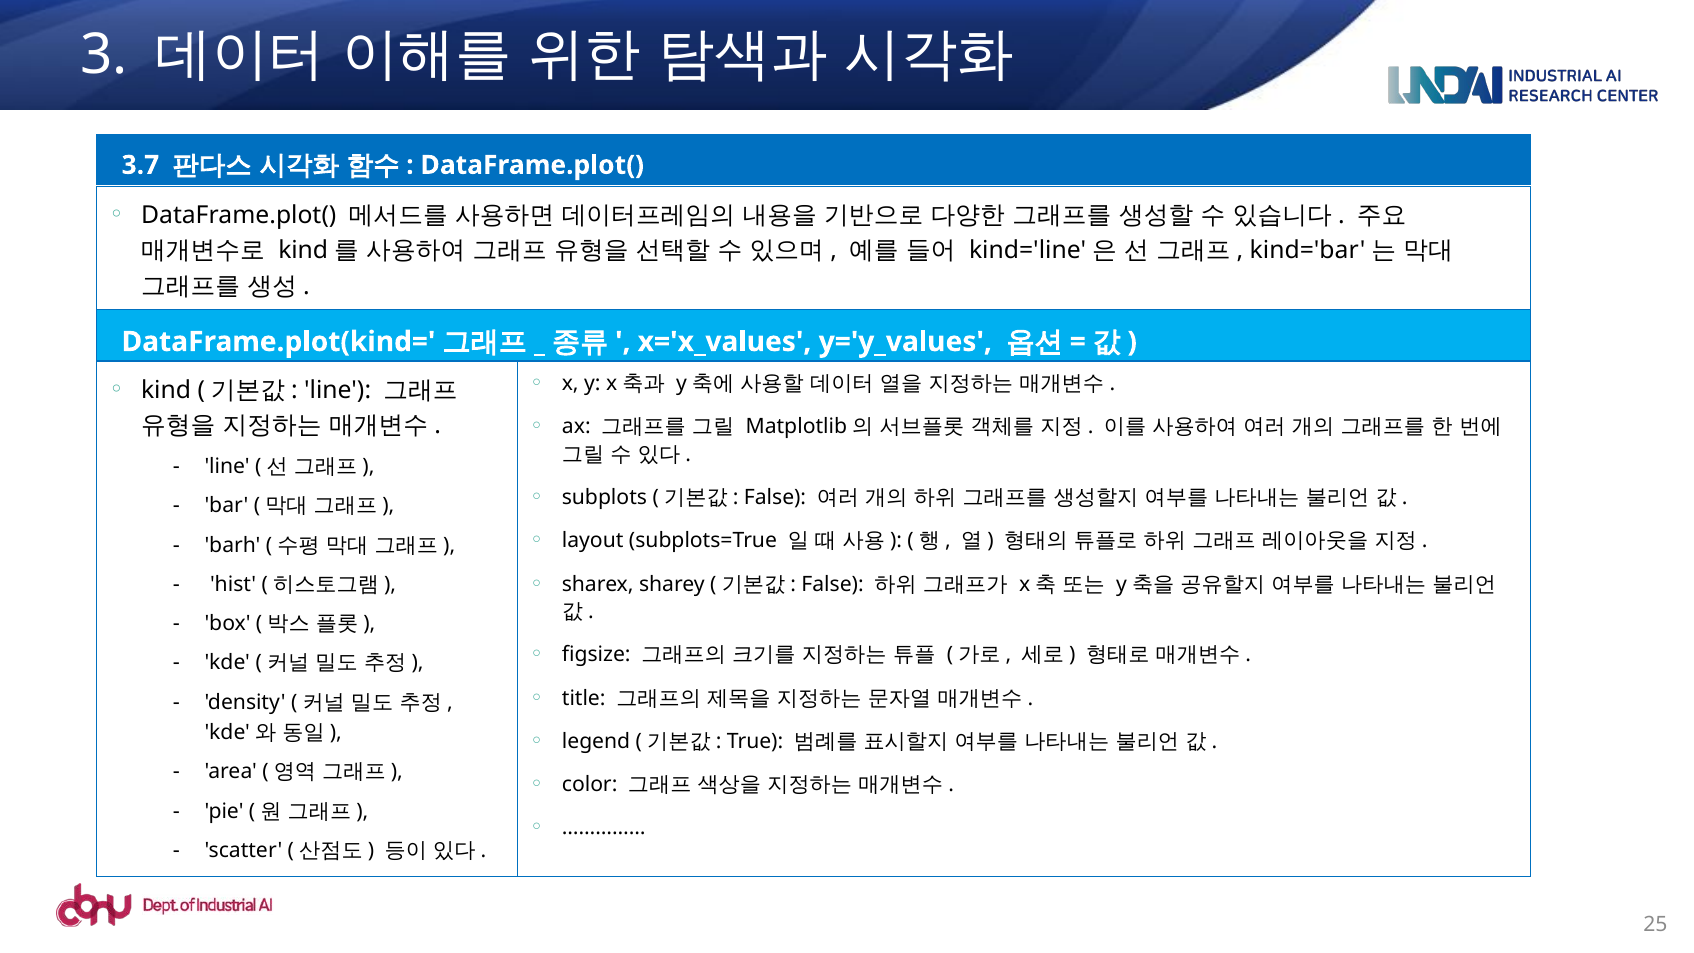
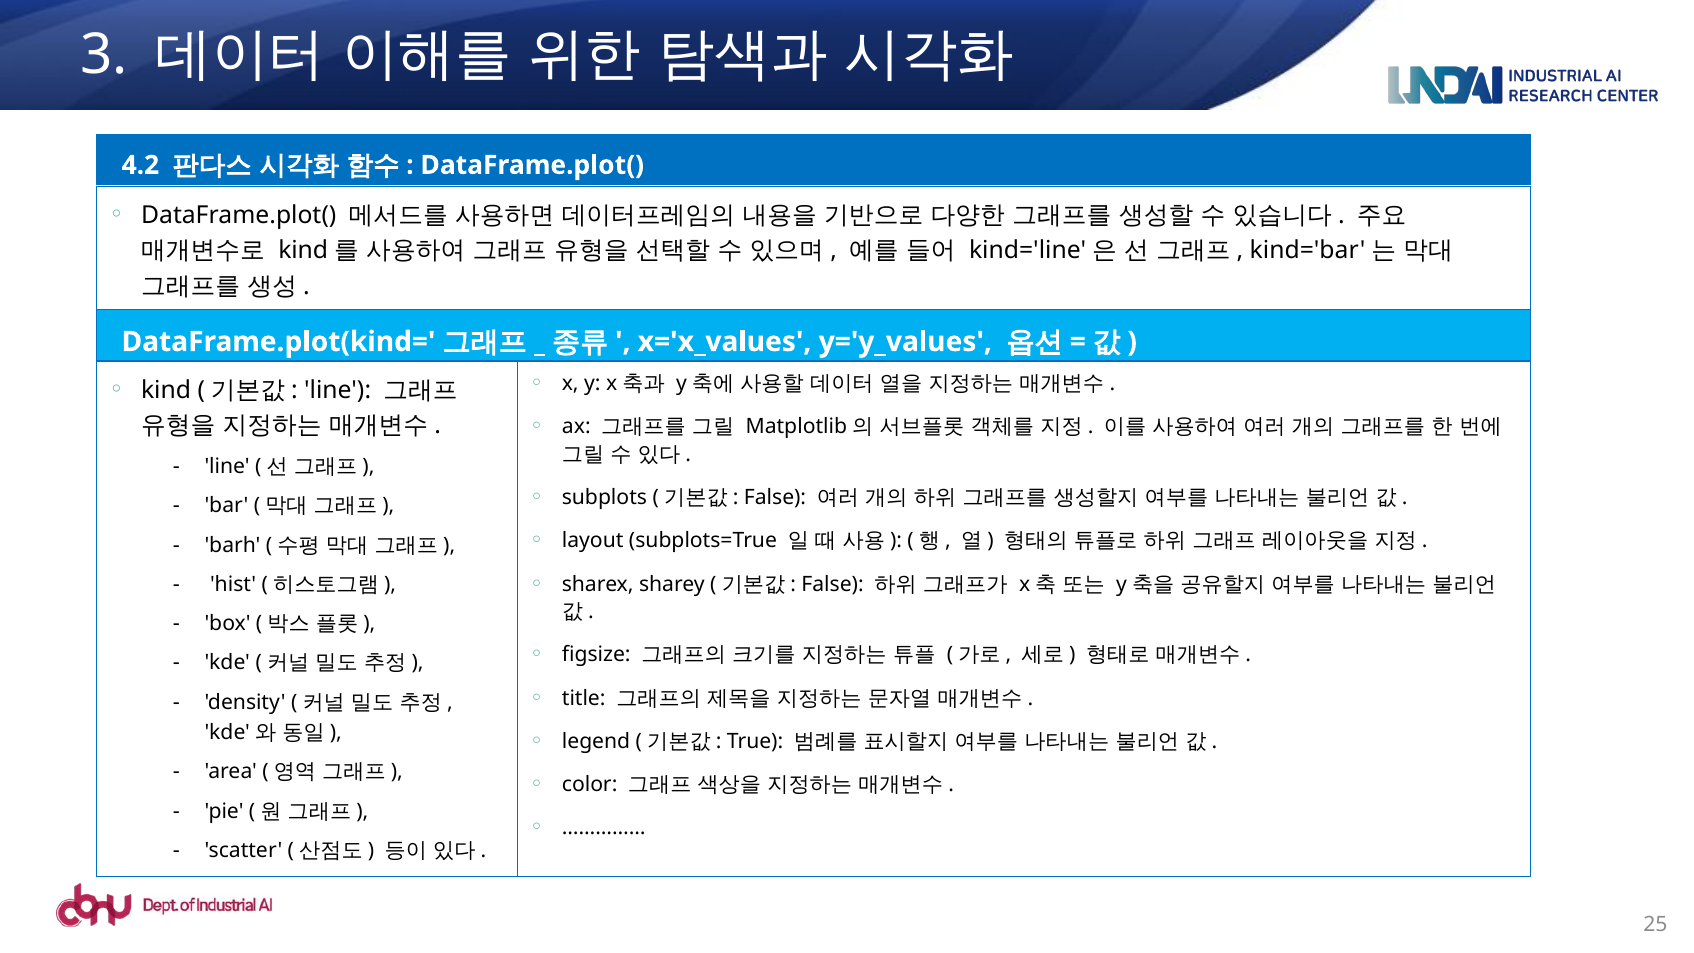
3.7: 3.7 -> 4.2 (140, 165)
